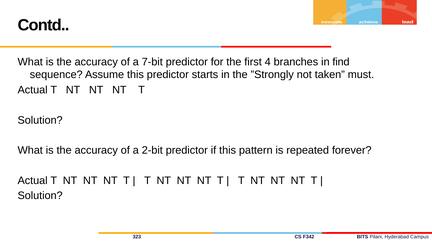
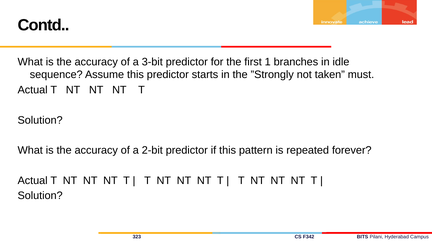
7-bit: 7-bit -> 3-bit (152, 62)
4: 4 -> 1 (268, 62)
find: find -> idle (341, 62)
